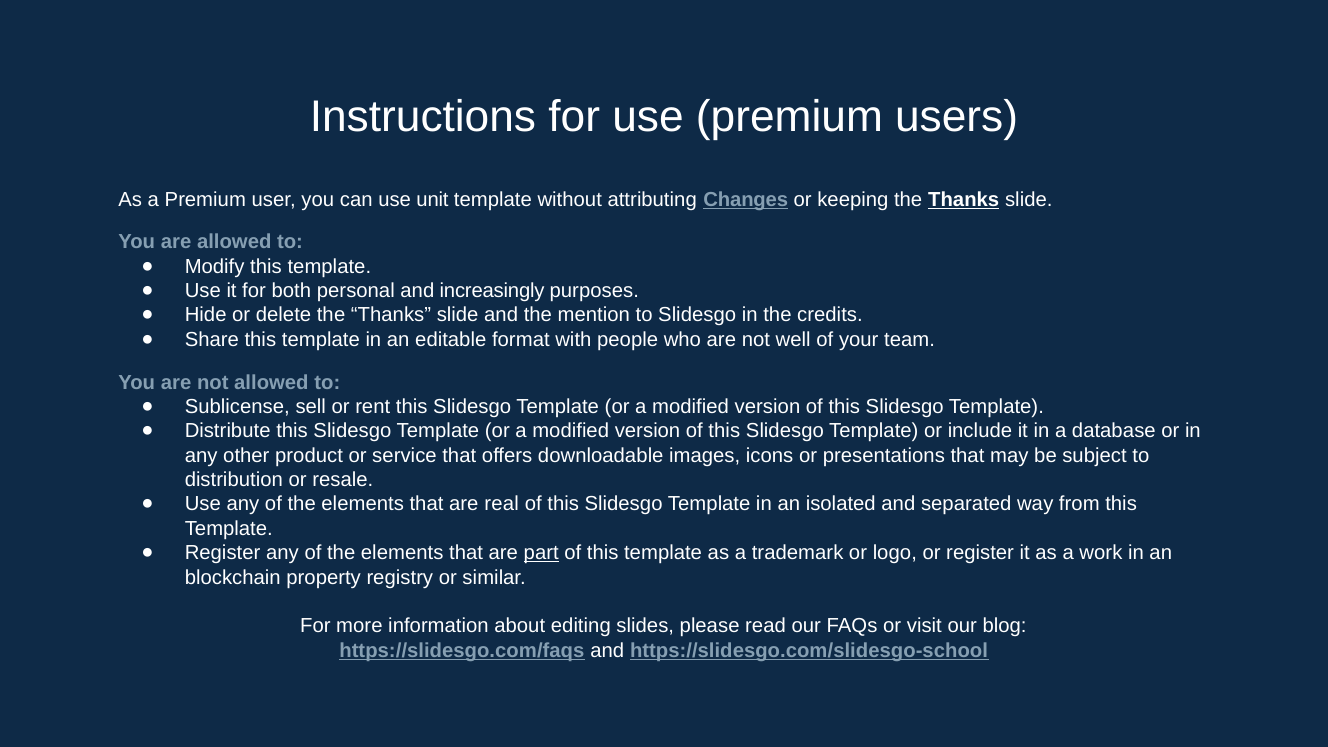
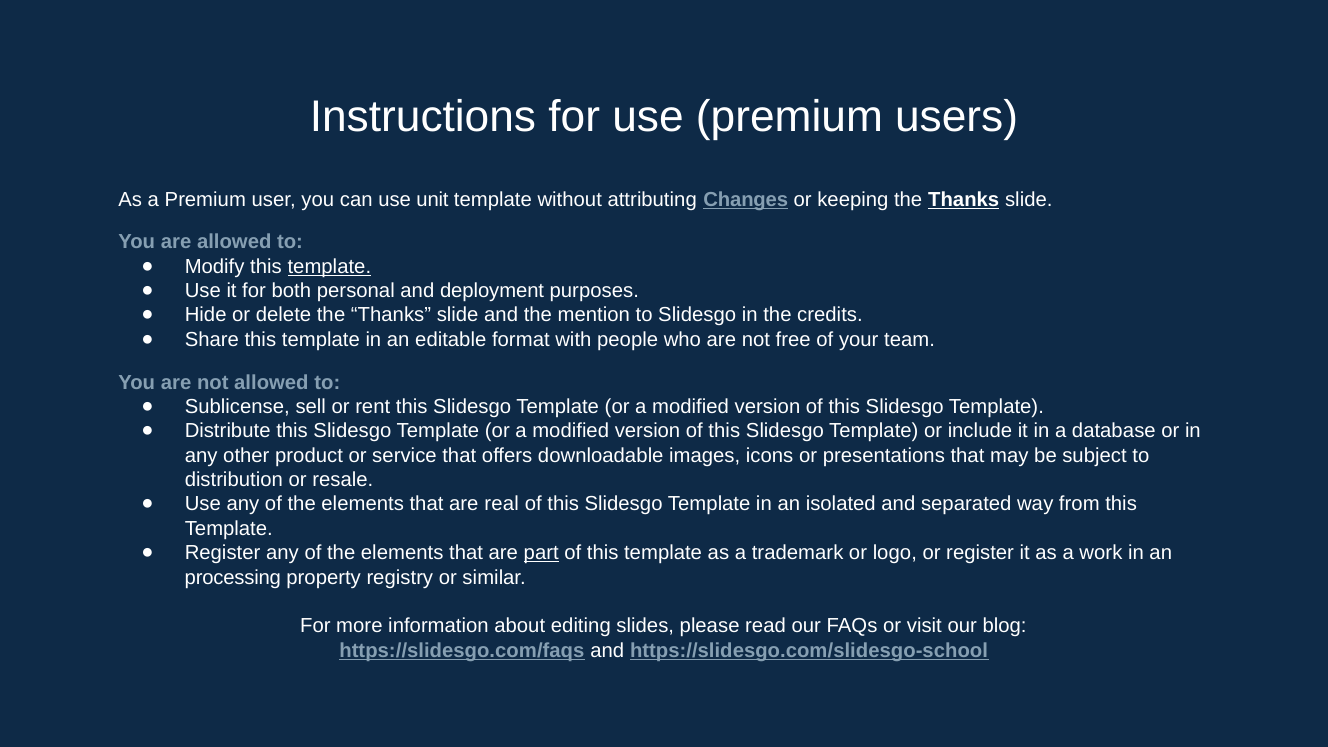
template underline: none -> present (329, 267)
increasingly: increasingly -> deployment (492, 291)
well: well -> free (793, 340)
blockchain: blockchain -> processing (233, 577)
